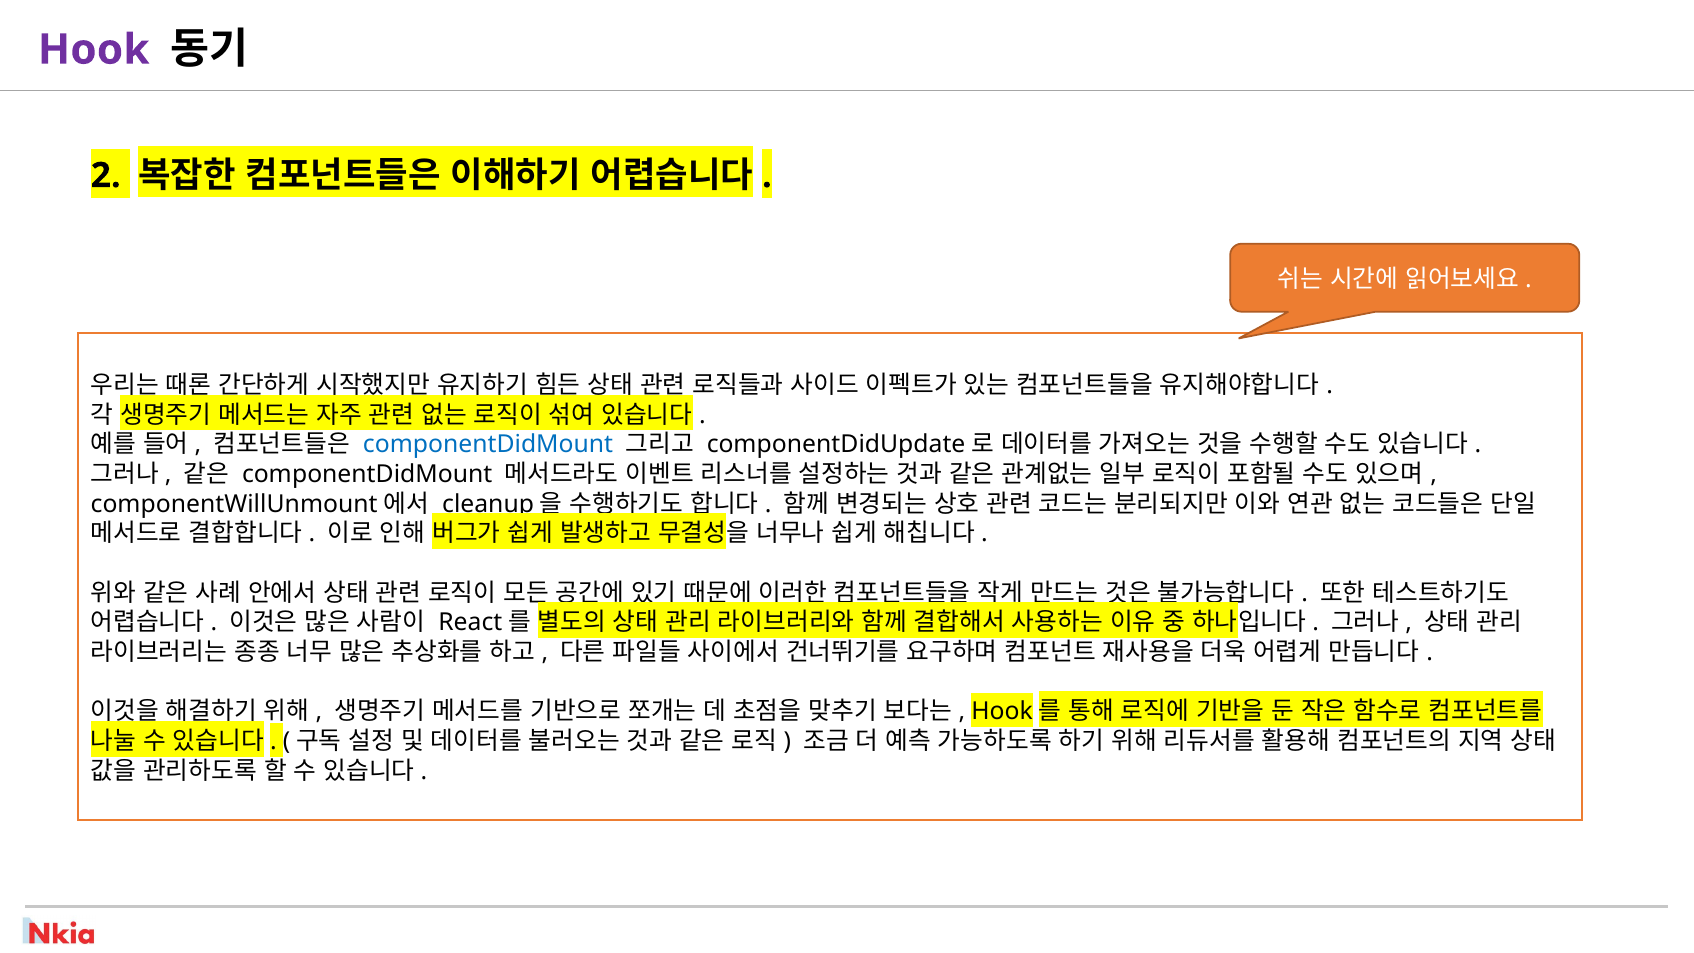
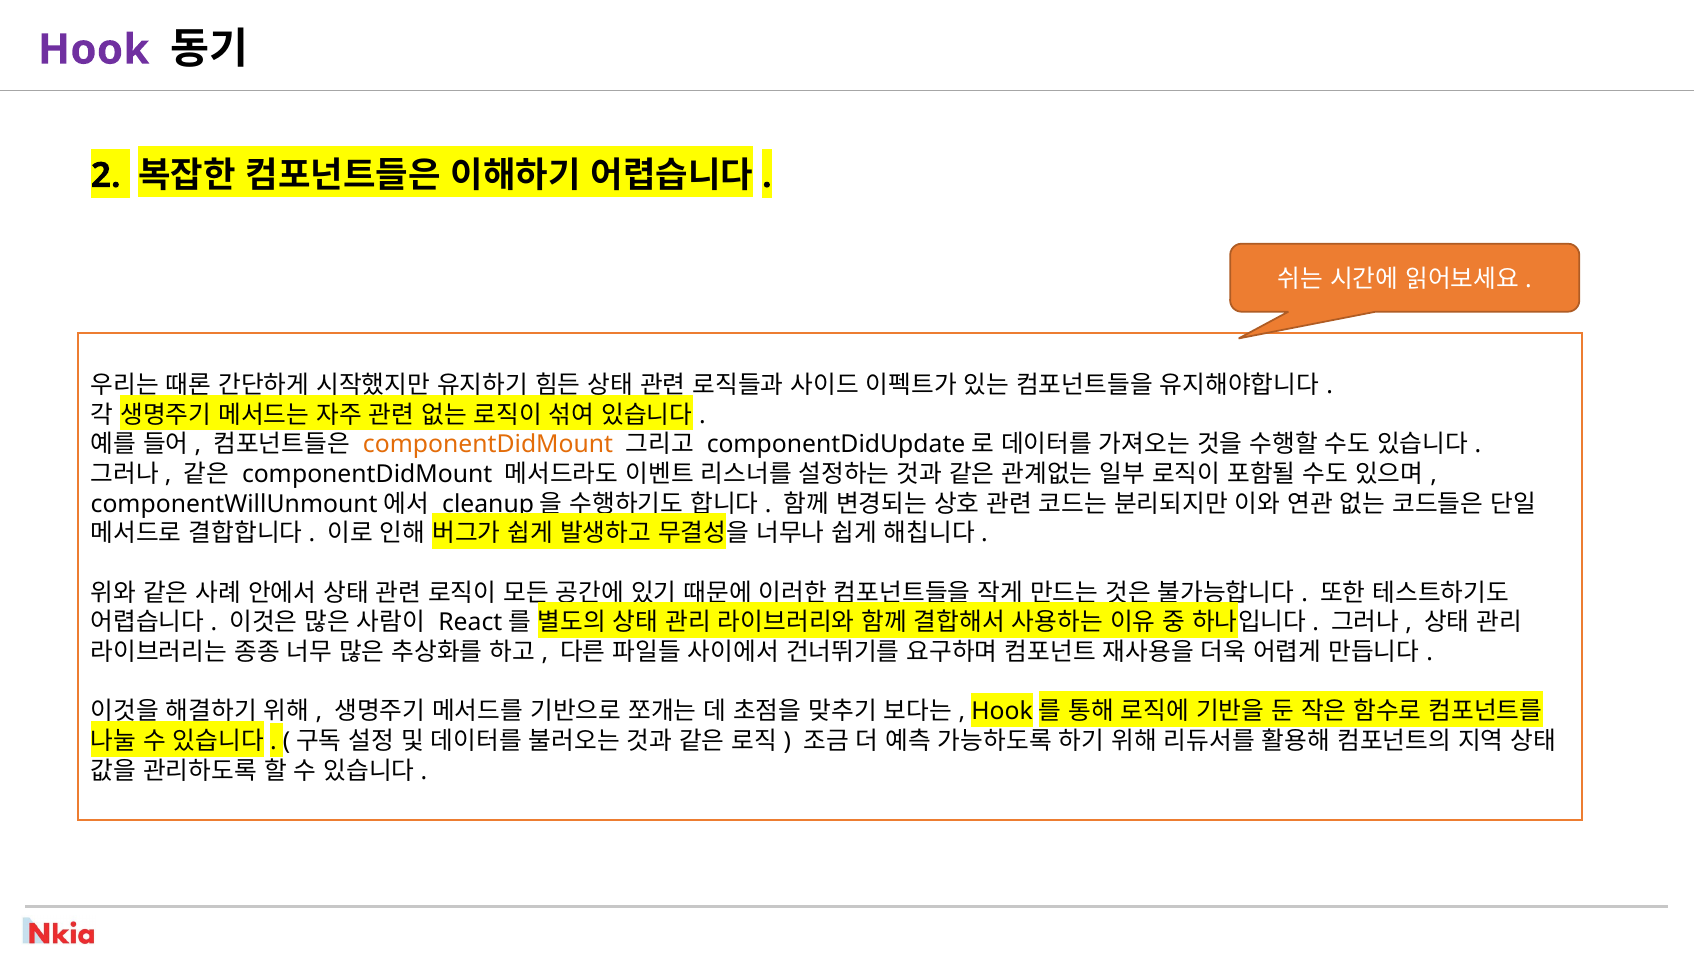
componentDidMount colour: blue -> orange (488, 445)
